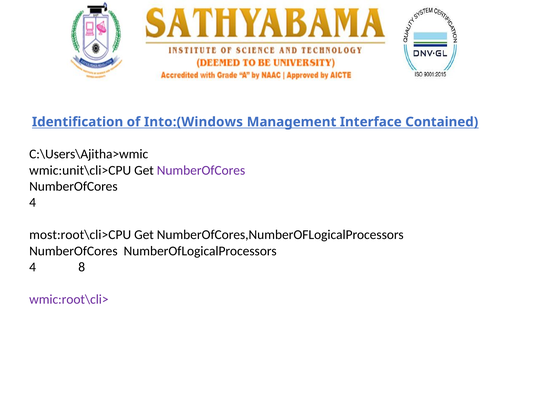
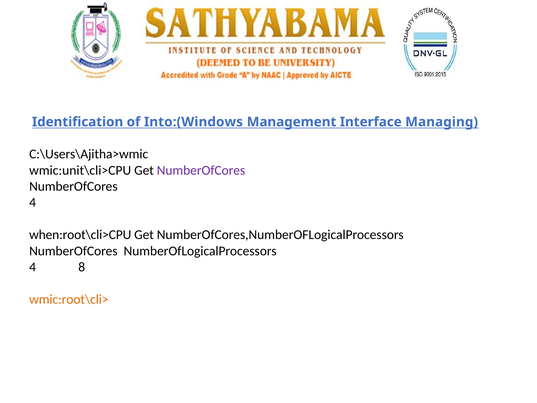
Contained: Contained -> Managing (442, 122)
most:root\cli>CPU: most:root\cli>CPU -> when:root\cli>CPU (80, 235)
wmic:root\cli> colour: purple -> orange (69, 299)
